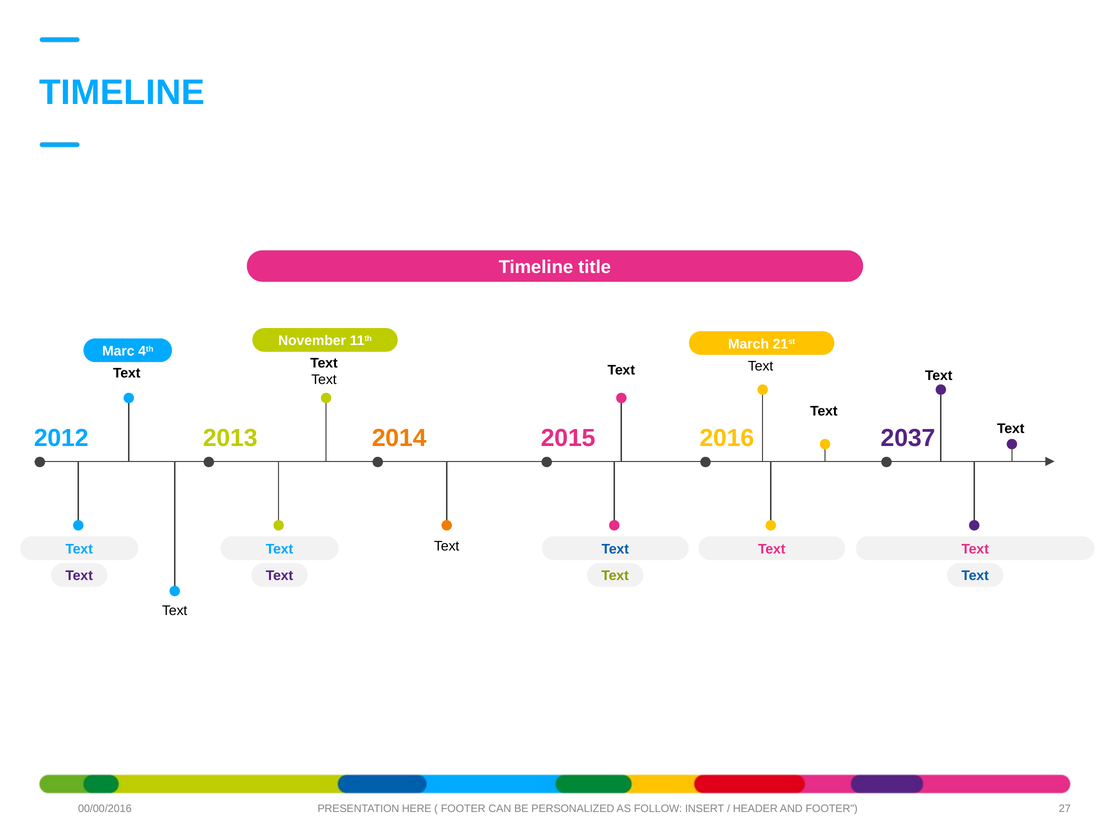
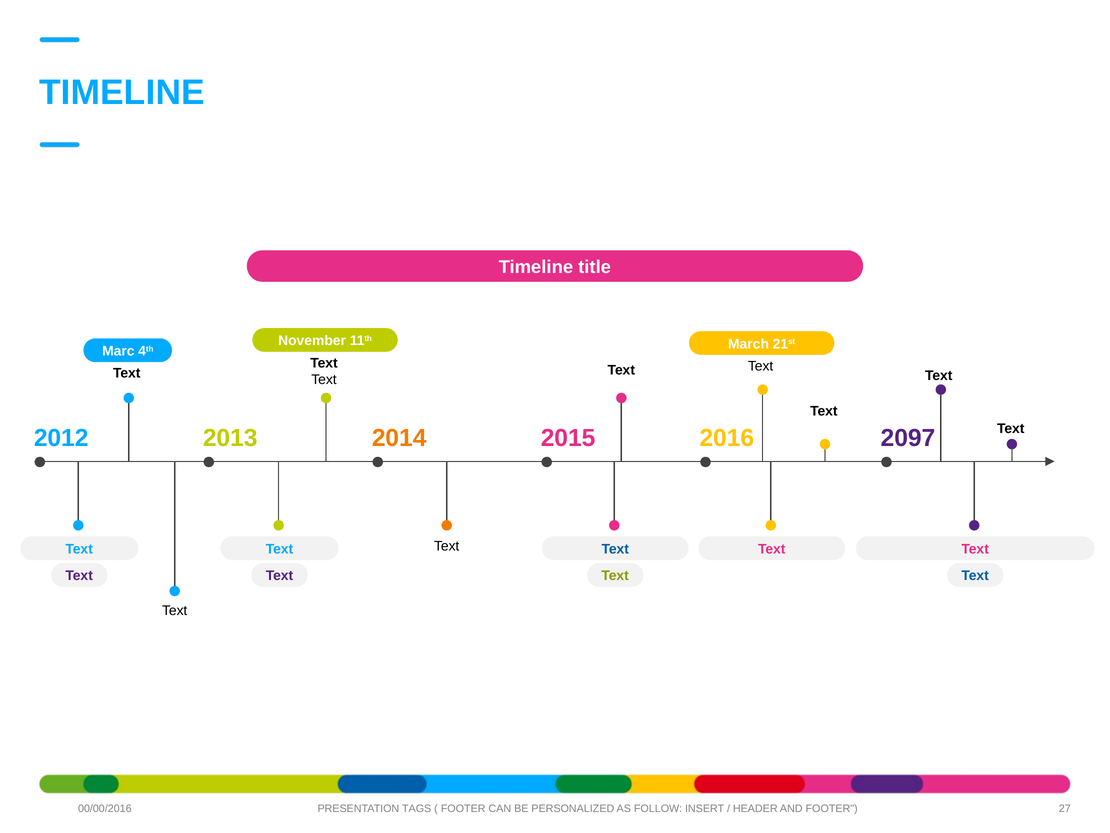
2037: 2037 -> 2097 (908, 438)
HERE: HERE -> TAGS (417, 808)
